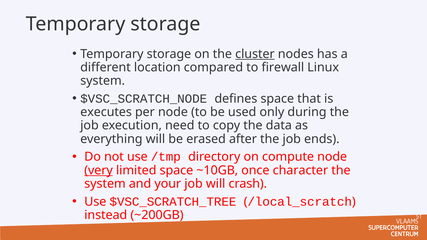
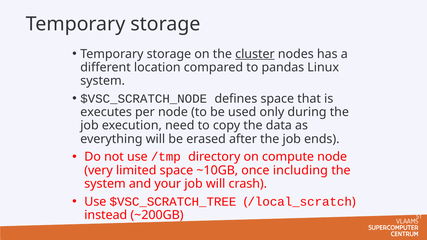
firewall: firewall -> pandas (283, 67)
very underline: present -> none (99, 170)
character: character -> including (300, 170)
